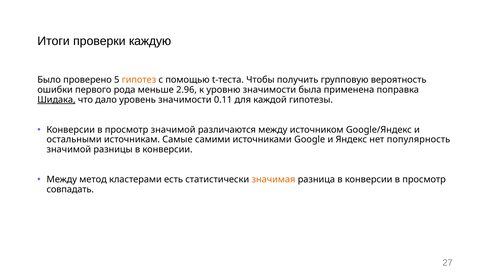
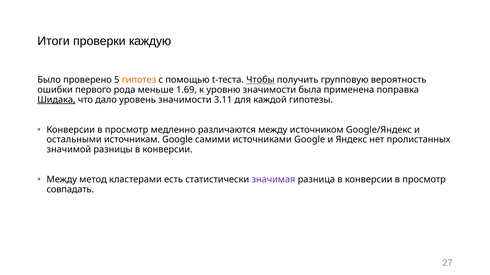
Чтобы underline: none -> present (260, 80)
2.96: 2.96 -> 1.69 (187, 90)
0.11: 0.11 -> 3.11 (223, 100)
просмотр значимой: значимой -> медленно (173, 130)
источникам Самые: Самые -> Google (178, 140)
популярность: популярность -> пролистанных (419, 140)
значимая colour: orange -> purple (273, 180)
